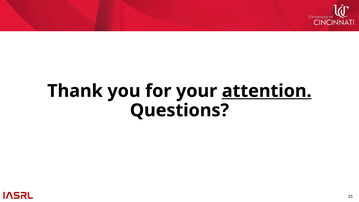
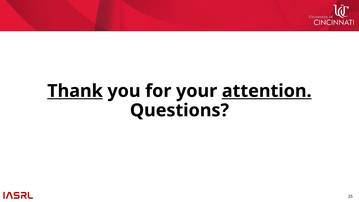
Thank underline: none -> present (75, 91)
